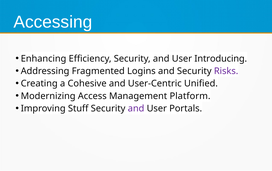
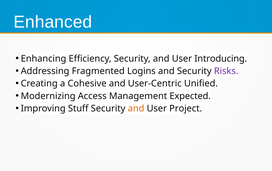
Accessing: Accessing -> Enhanced (53, 22)
Platform: Platform -> Expected (190, 96)
and colour: purple -> orange (136, 109)
Portals: Portals -> Project (186, 109)
